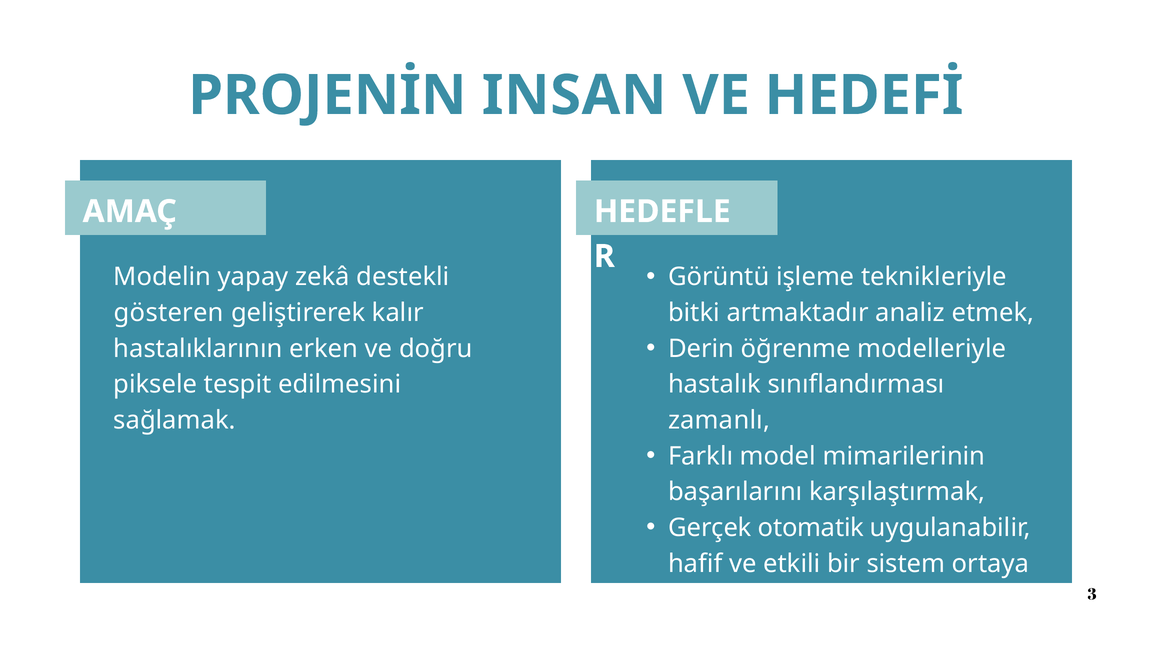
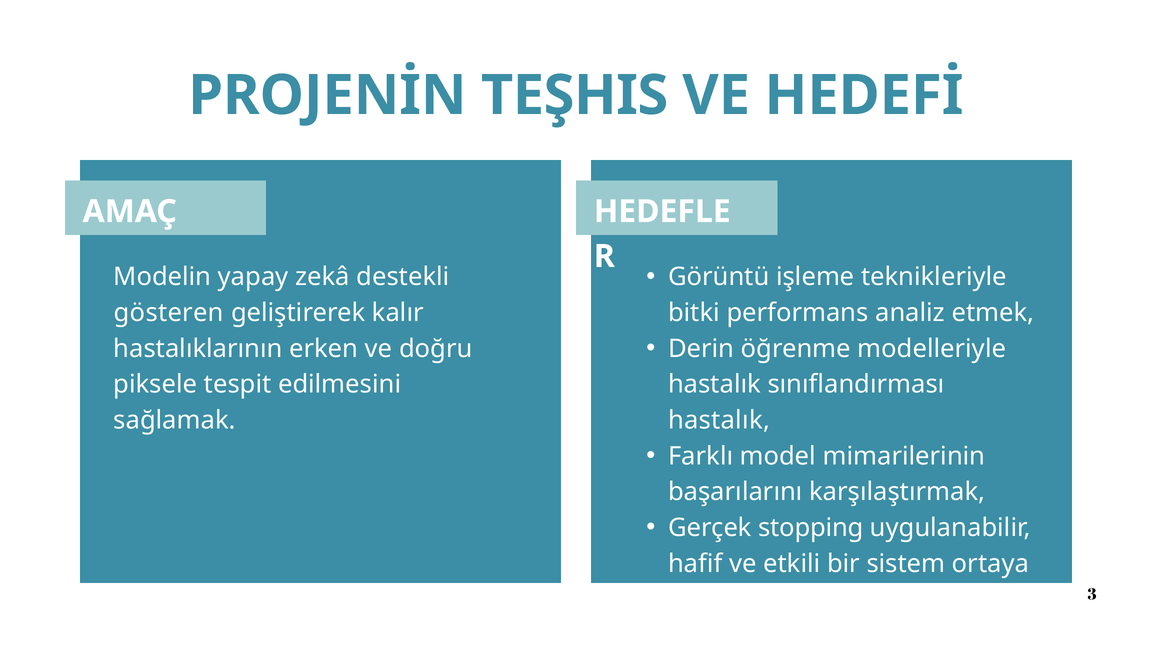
INSAN: INSAN -> TEŞHIS (575, 96)
artmaktadır: artmaktadır -> performans (798, 313)
zamanlı: zamanlı -> hastalık (719, 420)
otomatik: otomatik -> stopping (811, 528)
